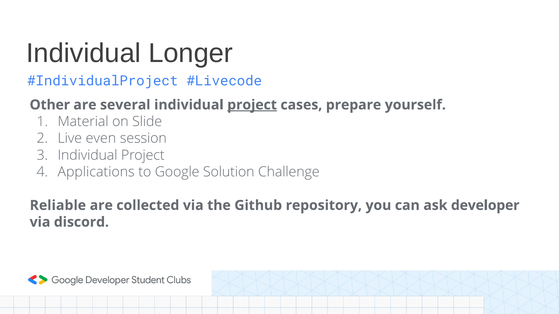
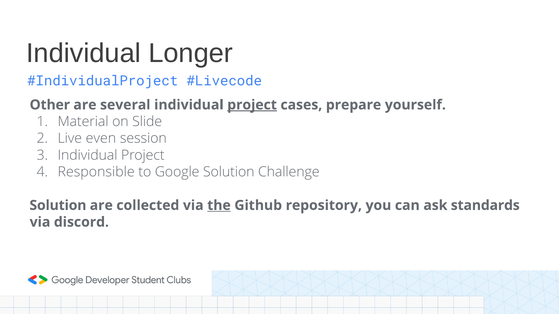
Applications: Applications -> Responsible (96, 172)
Reliable: Reliable -> Solution (58, 206)
the underline: none -> present (219, 206)
developer: developer -> standards (485, 206)
